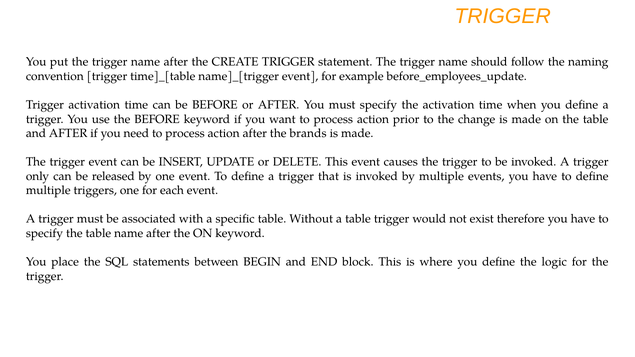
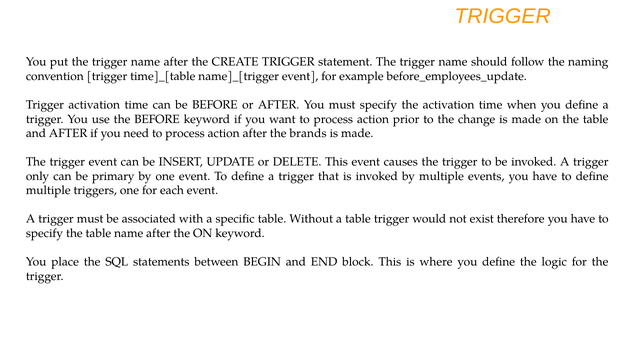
released: released -> primary (113, 176)
